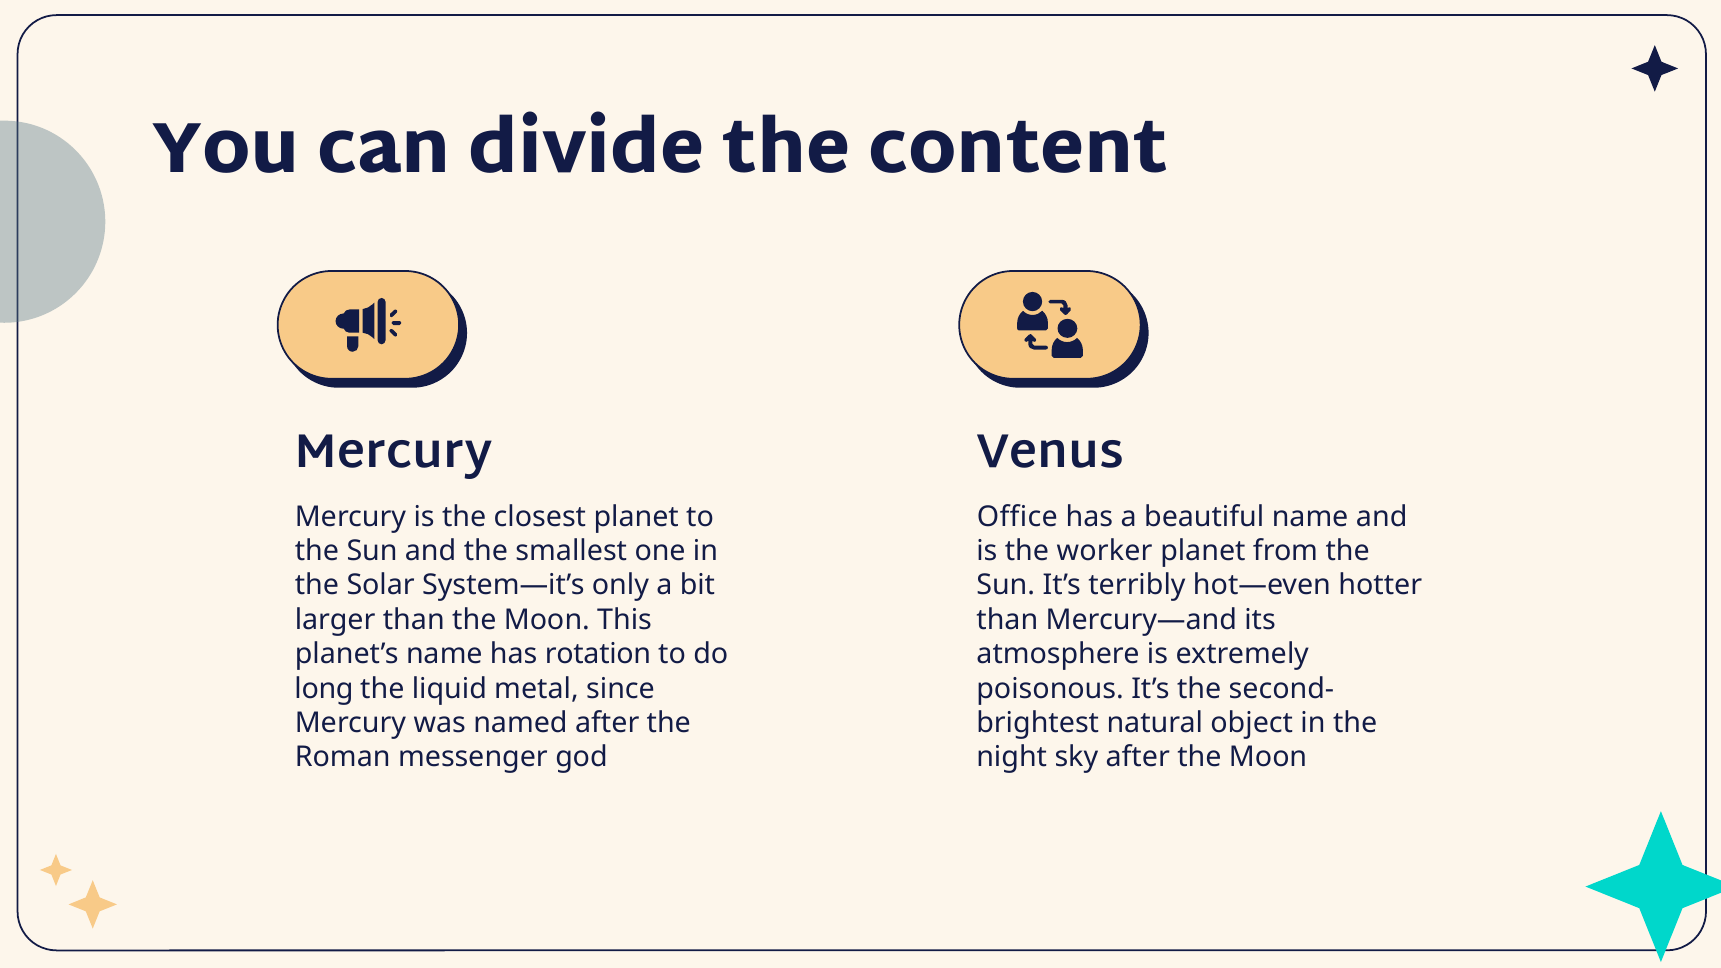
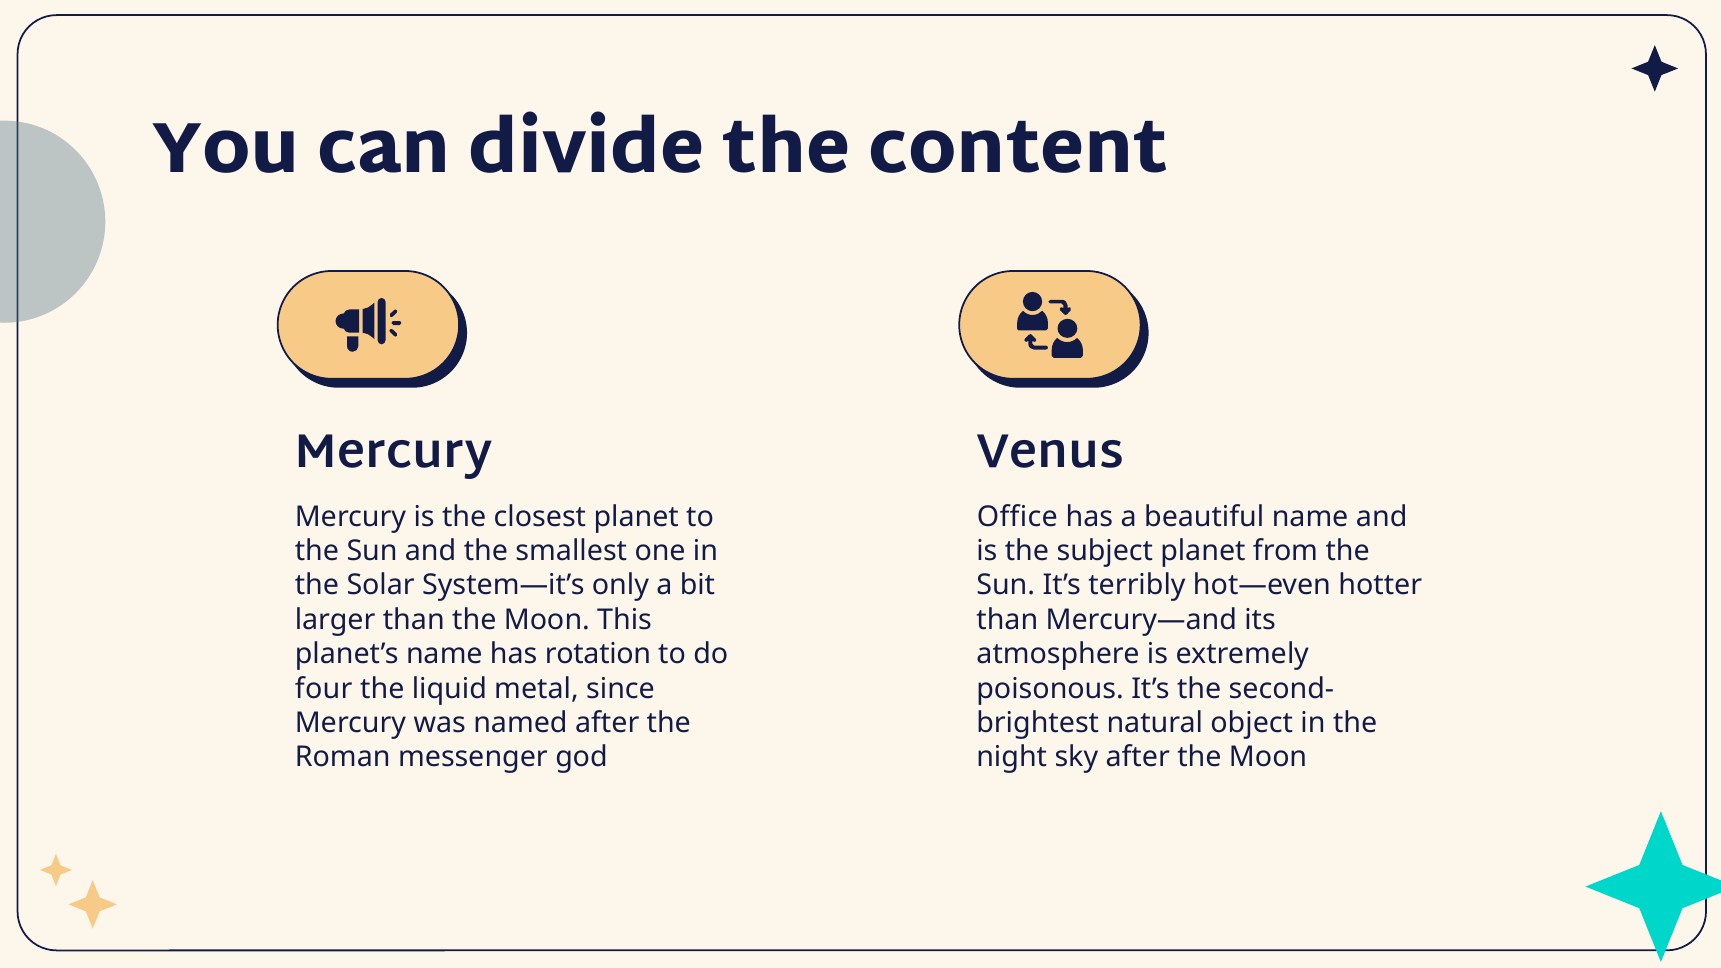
worker: worker -> subject (1105, 551)
long: long -> four (324, 689)
